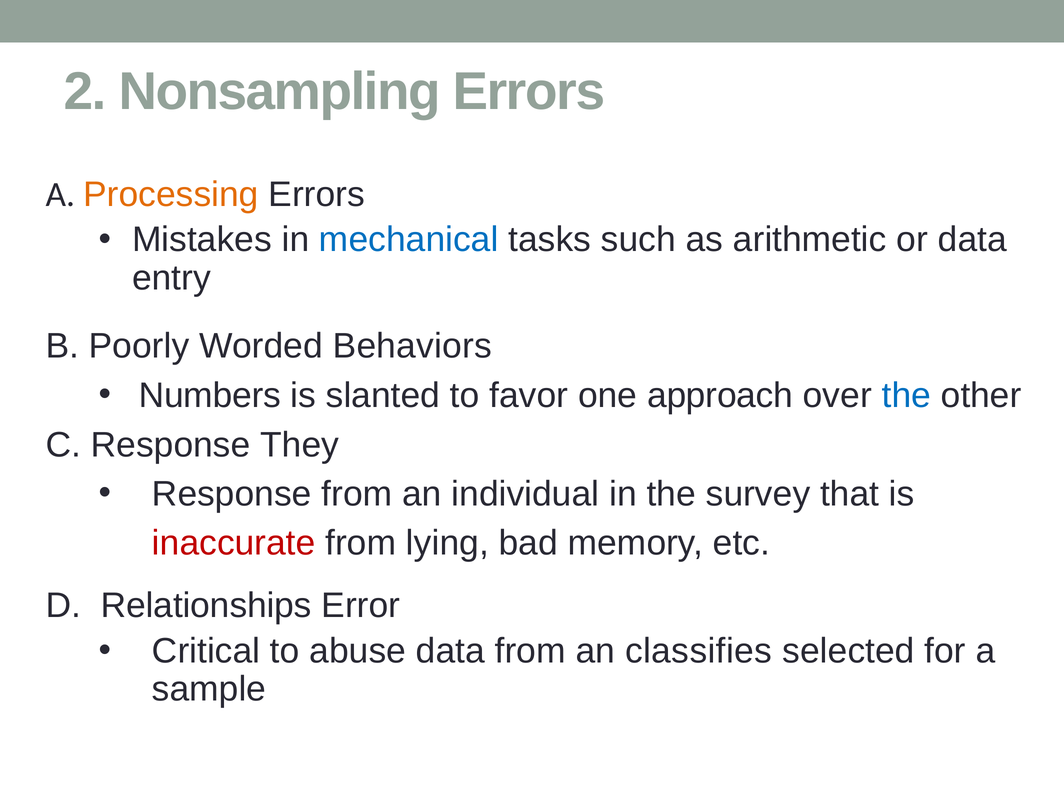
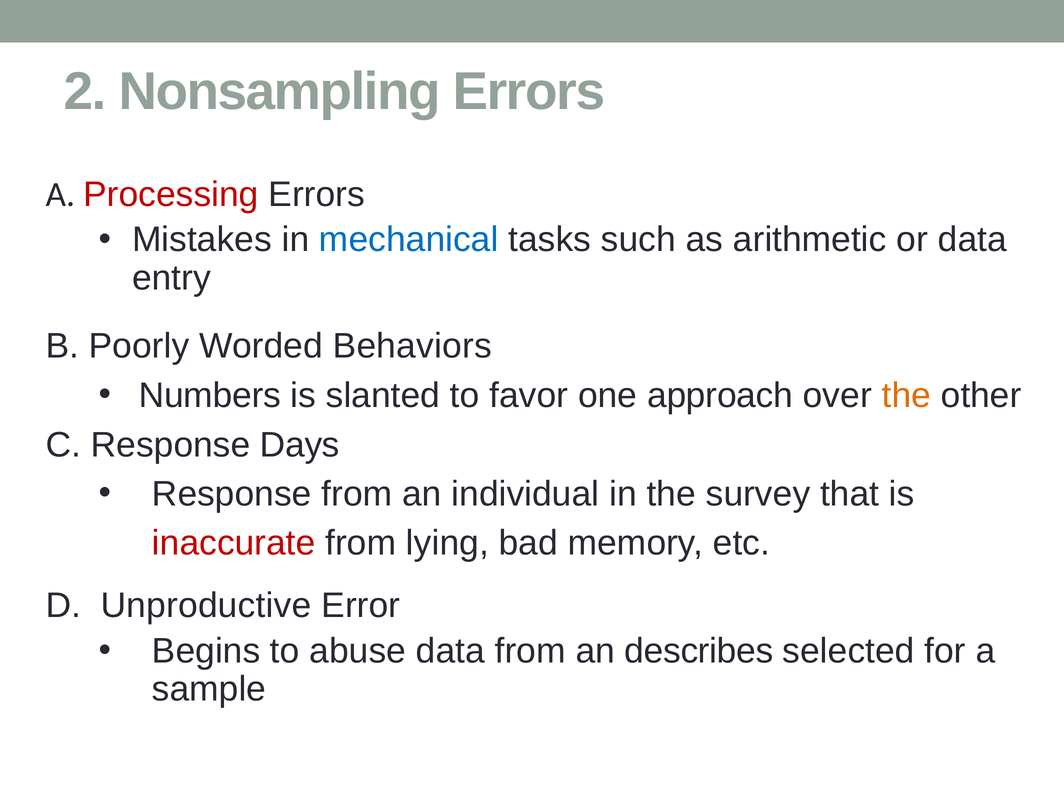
Processing colour: orange -> red (171, 194)
the colour: blue -> orange (906, 396)
They: They -> Days (300, 445)
Relationships: Relationships -> Unproductive (206, 606)
Critical: Critical -> Begins (206, 651)
classifies: classifies -> describes (699, 651)
